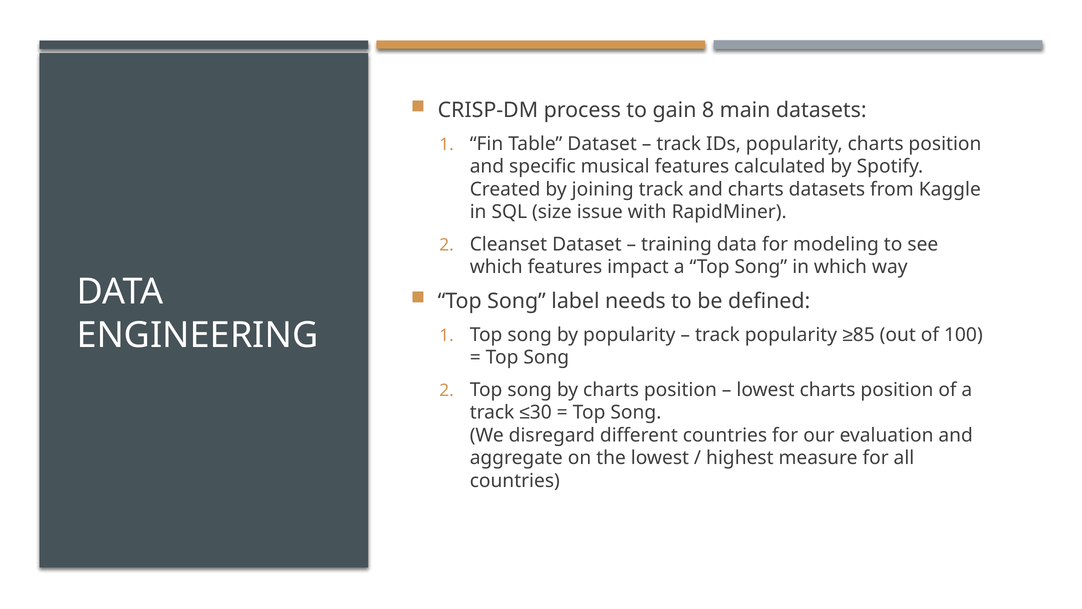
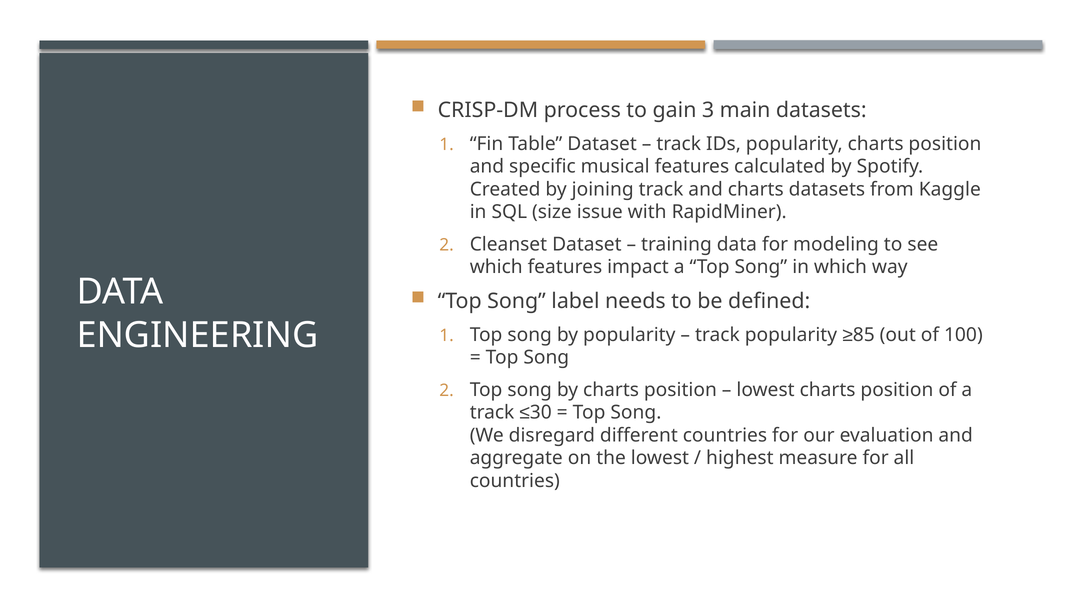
8: 8 -> 3 (708, 110)
